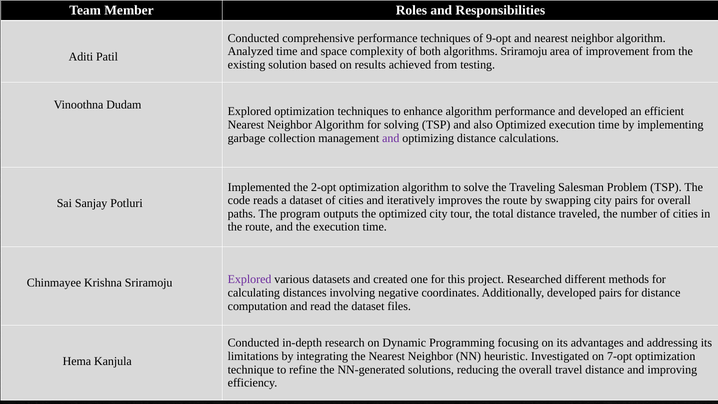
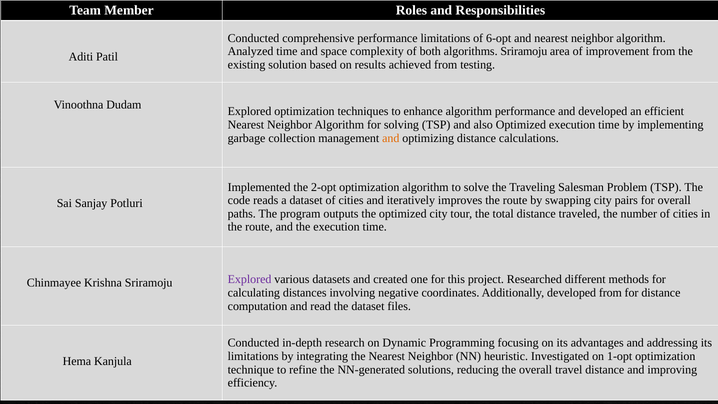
performance techniques: techniques -> limitations (445, 38)
9-opt: 9-opt -> 6-opt (499, 38)
and colour: purple -> orange (391, 138)
developed pairs: pairs -> from (610, 293)
7-opt: 7-opt -> 1-opt (620, 356)
